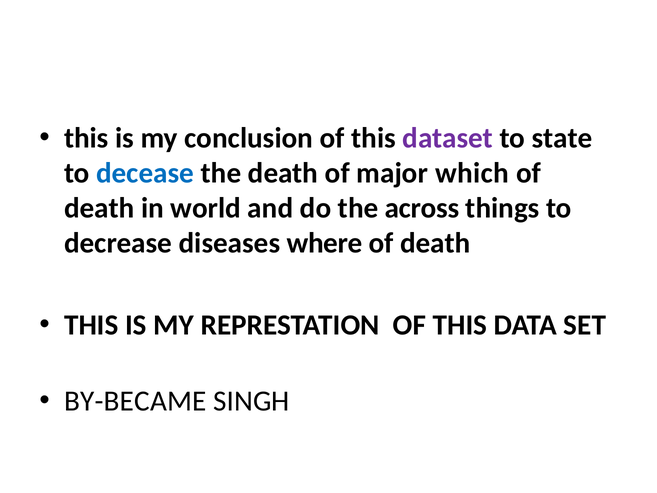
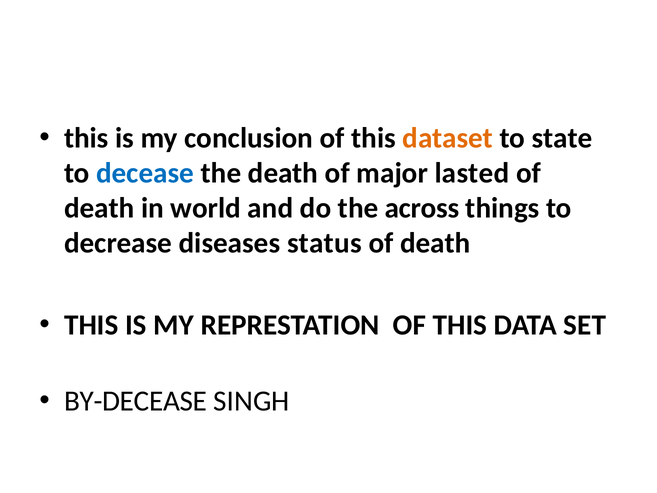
dataset colour: purple -> orange (448, 138)
which: which -> lasted (472, 173)
where: where -> status (324, 243)
BY-BECAME: BY-BECAME -> BY-DECEASE (136, 401)
